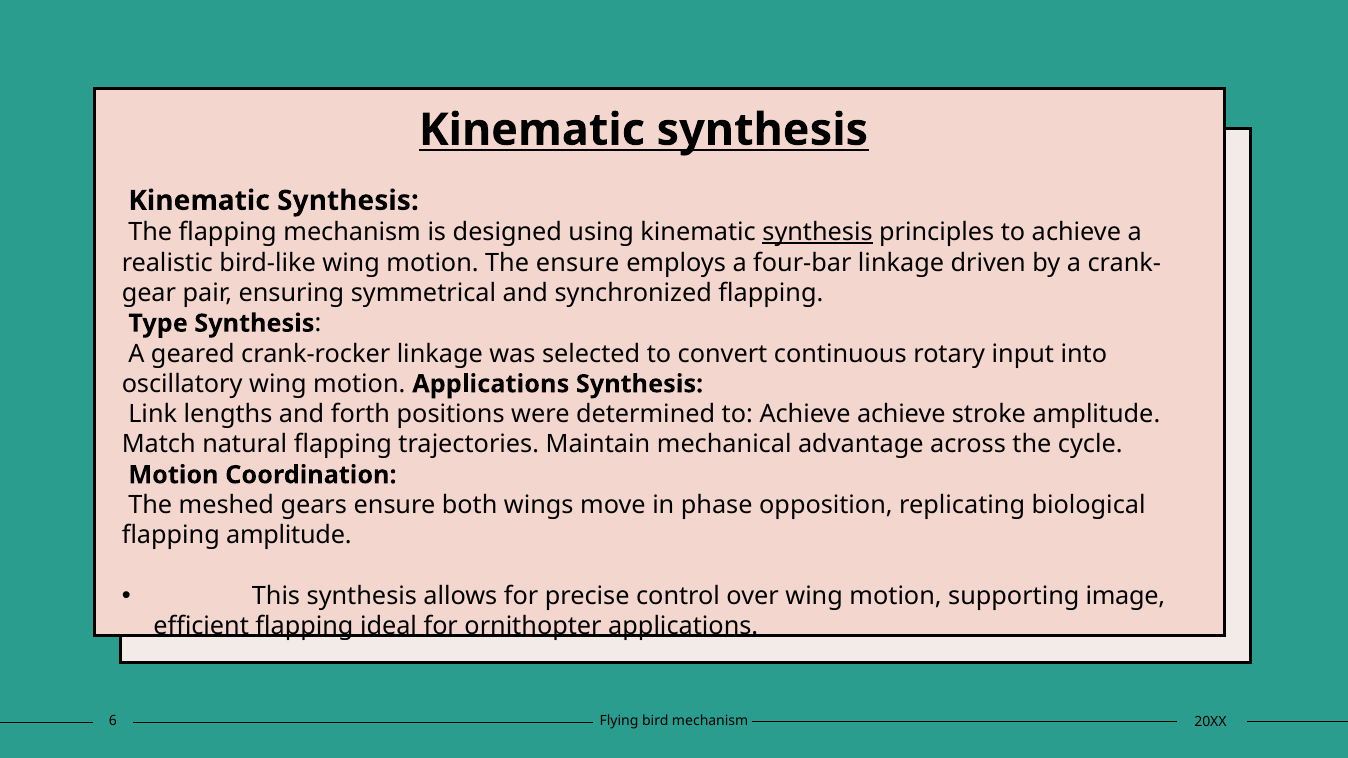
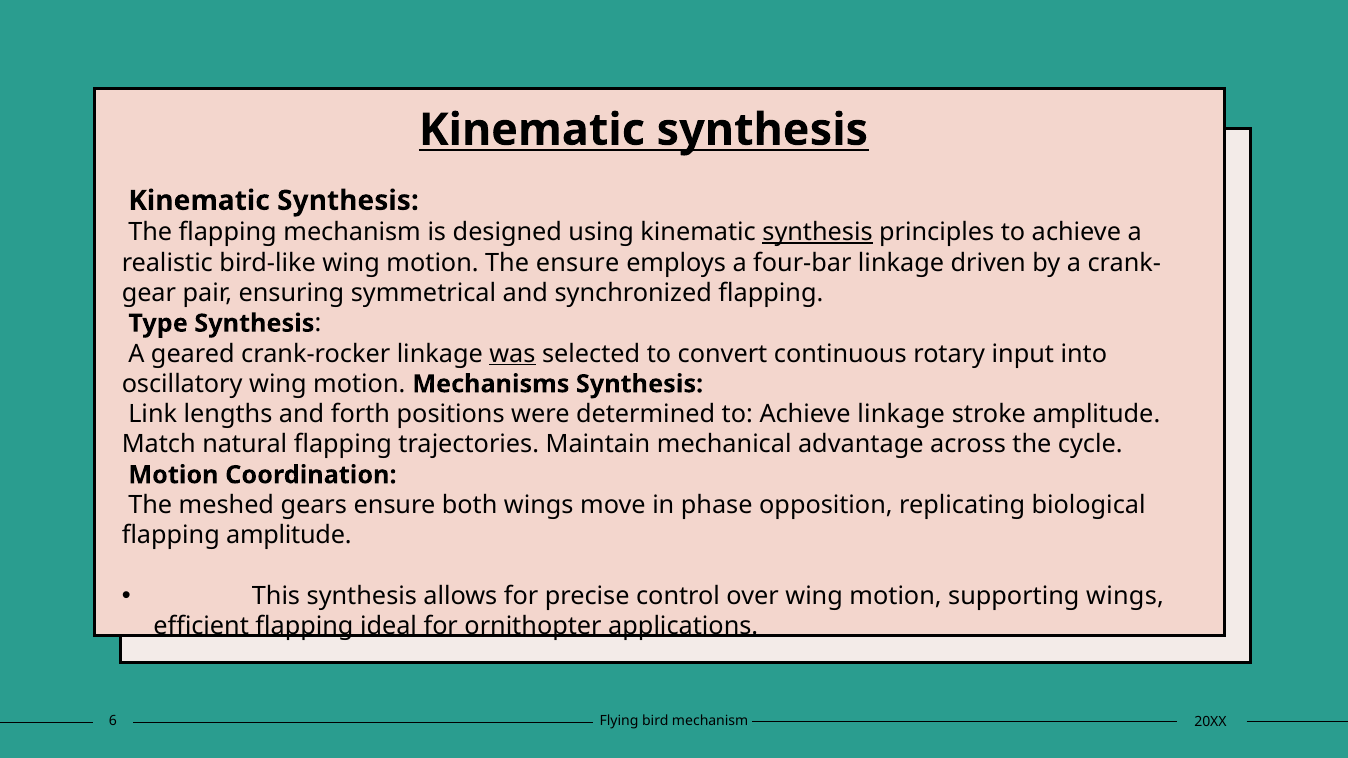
was underline: none -> present (512, 354)
motion Applications: Applications -> Mechanisms (491, 384)
Achieve achieve: achieve -> linkage (901, 414)
supporting image: image -> wings (1125, 596)
